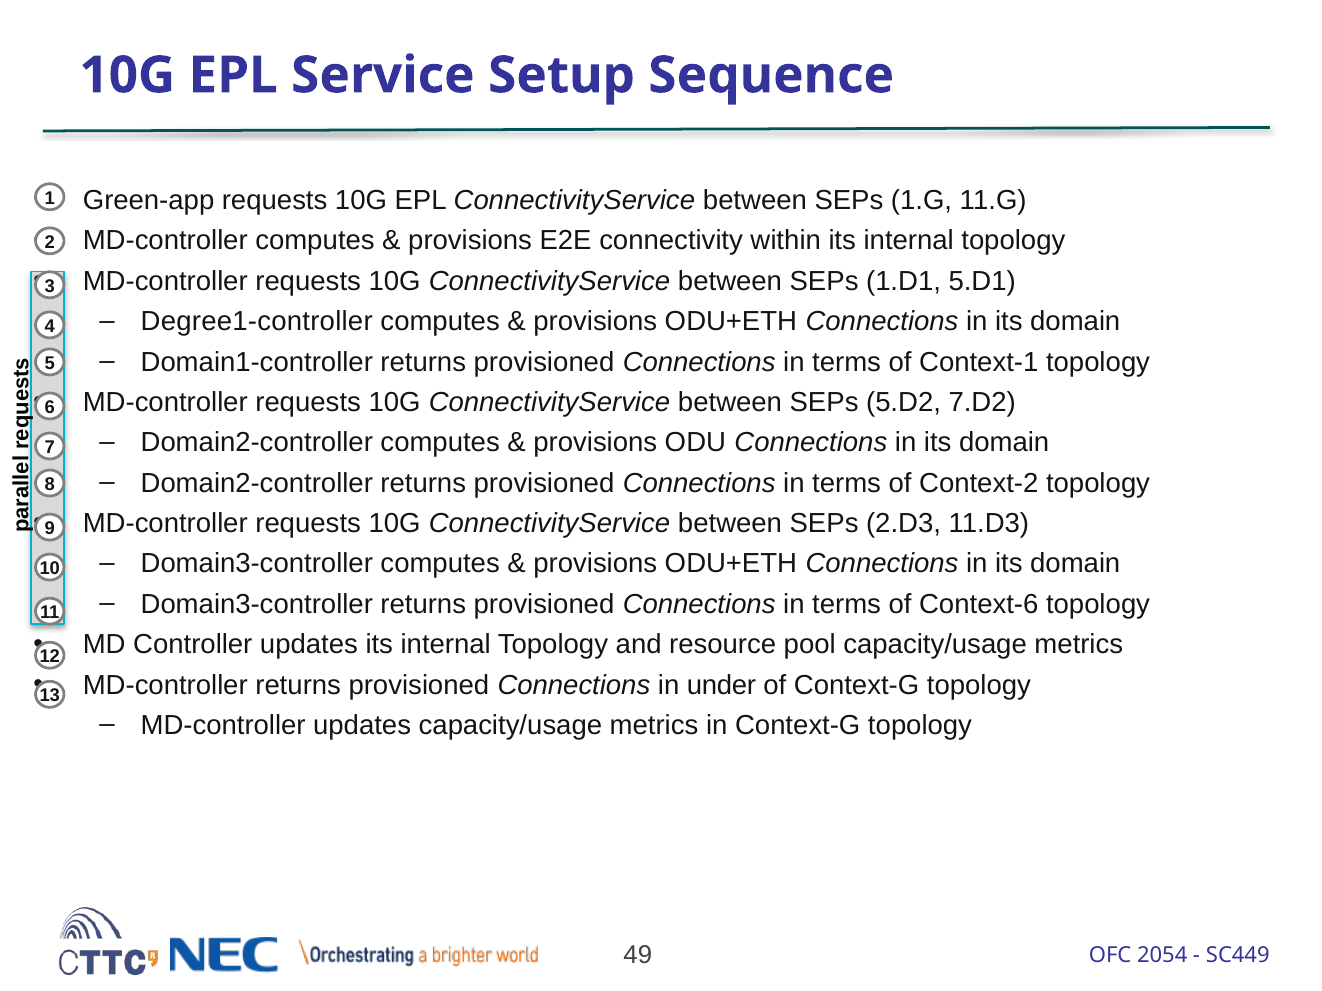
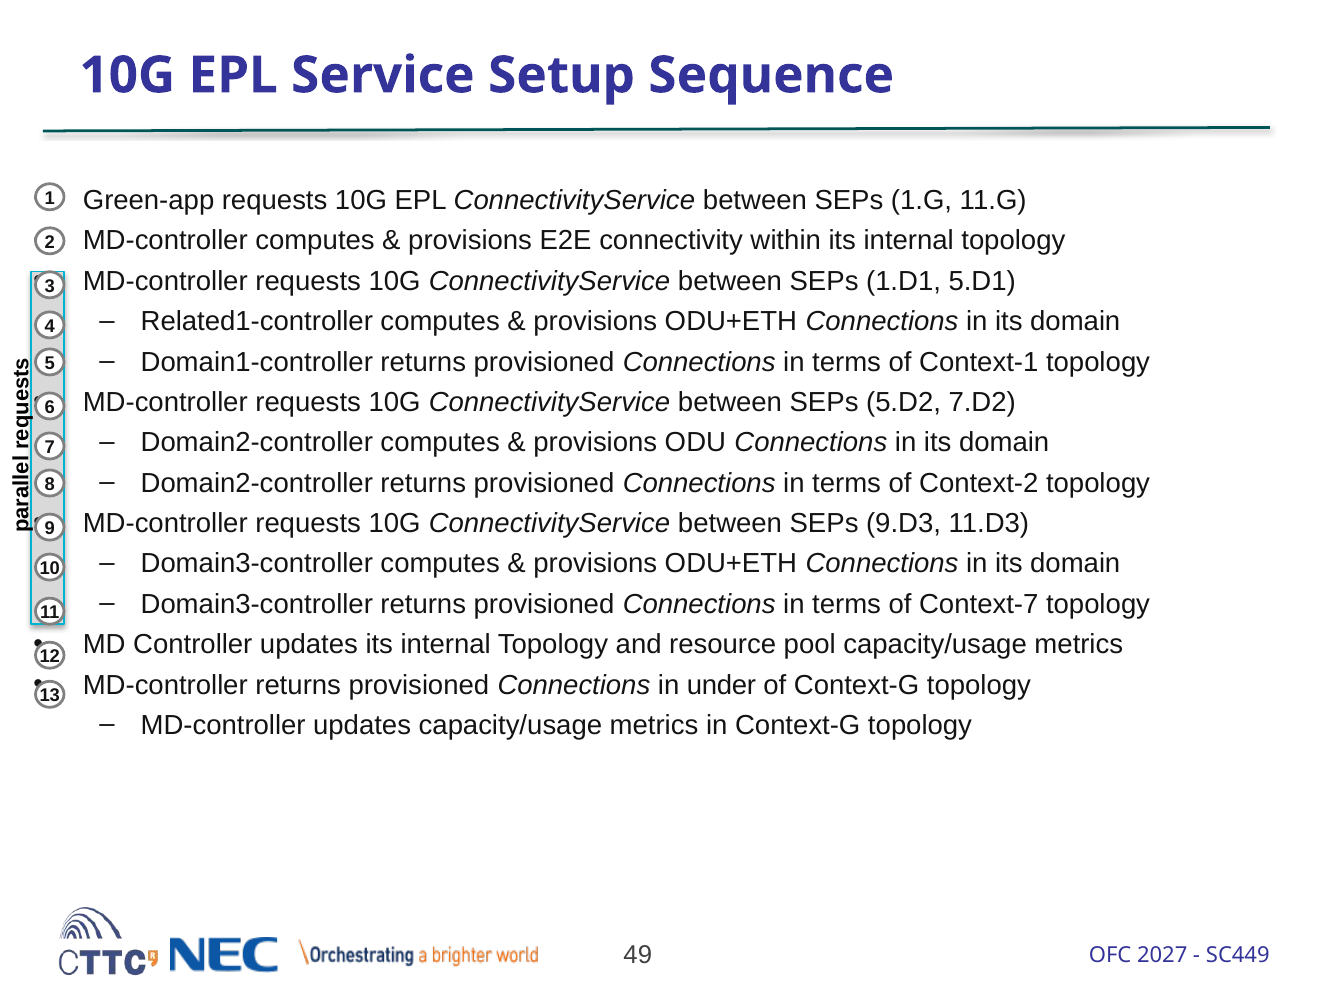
Degree1-controller: Degree1-controller -> Related1-controller (257, 322)
2.D3: 2.D3 -> 9.D3 (904, 524)
Context-6: Context-6 -> Context-7 (979, 604)
2054: 2054 -> 2027 (1162, 956)
